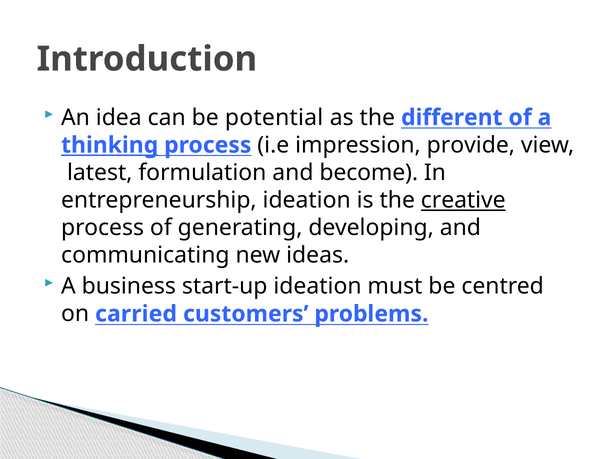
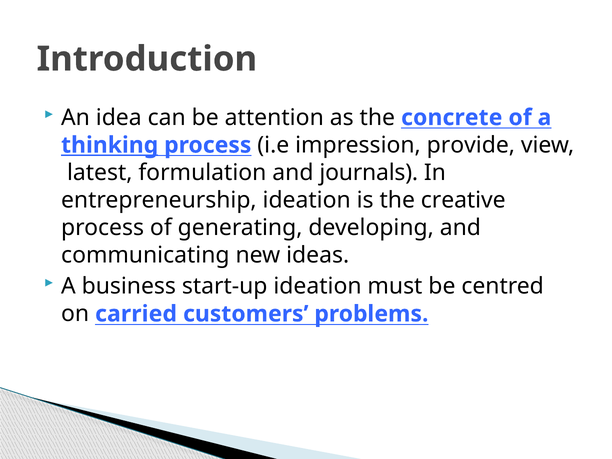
potential: potential -> attention (274, 118)
different: different -> concrete (452, 118)
become: become -> journals (369, 173)
creative underline: present -> none (463, 200)
